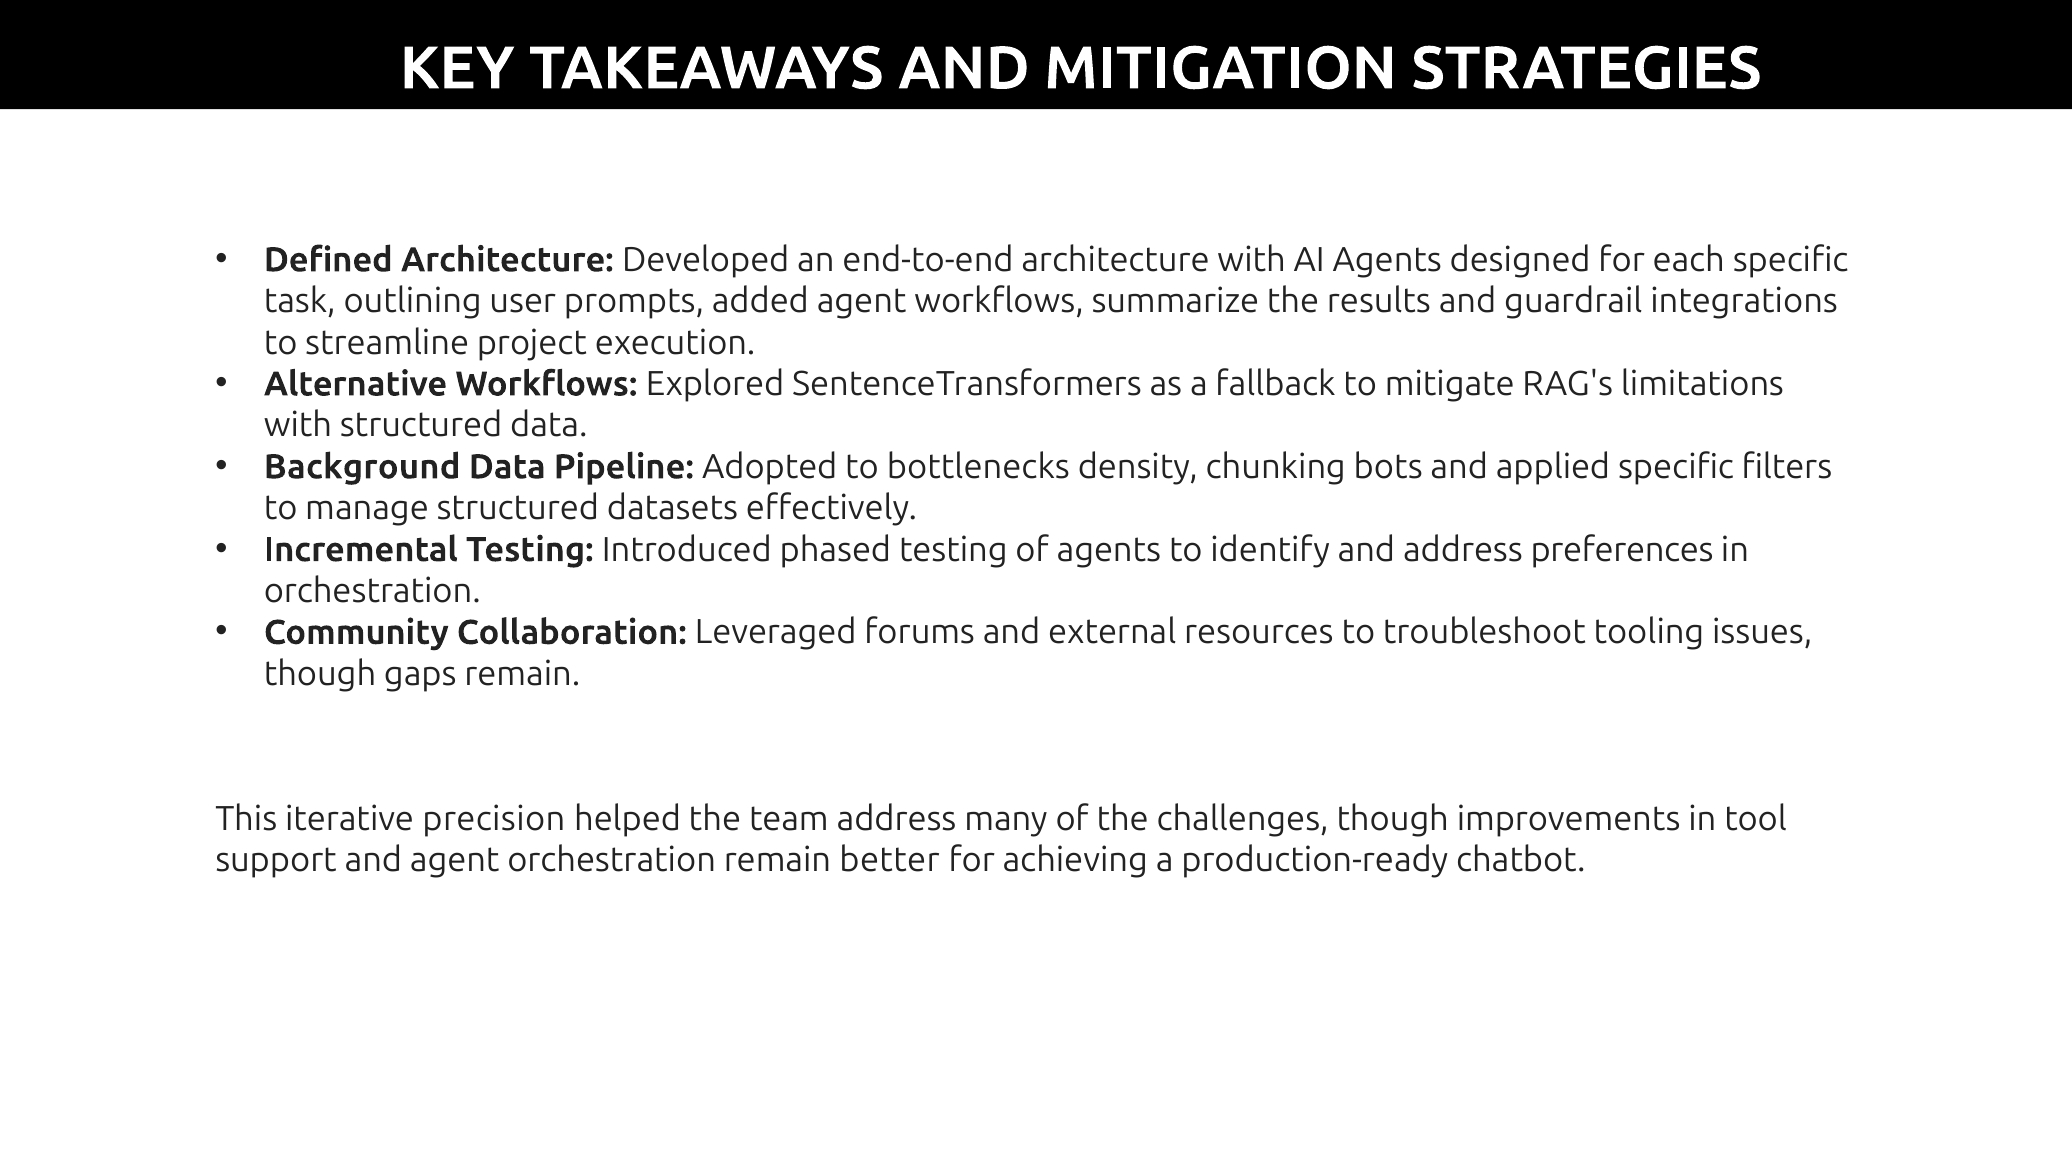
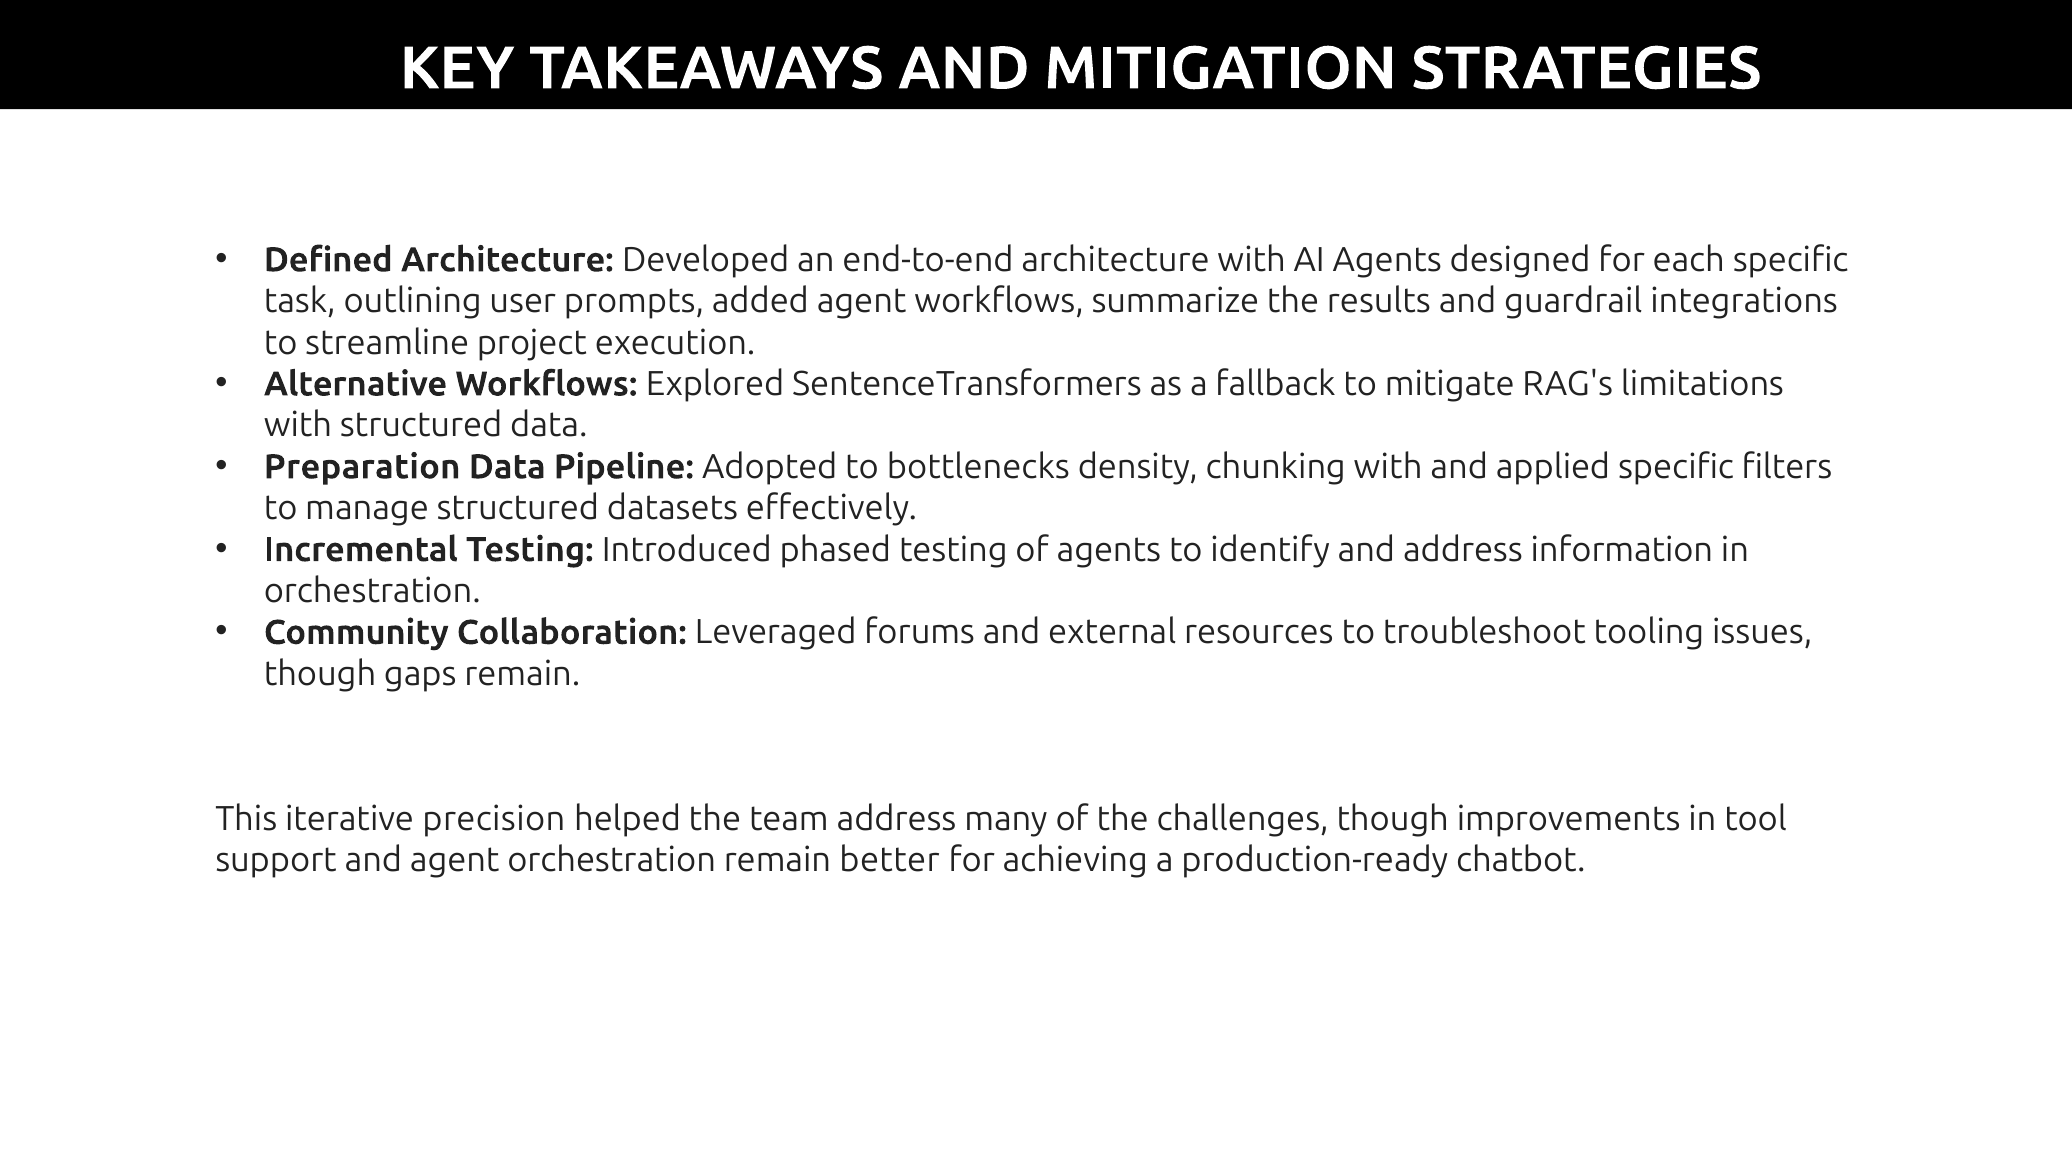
Background: Background -> Preparation (362, 467)
chunking bots: bots -> with (1388, 467)
preferences: preferences -> information (1622, 550)
